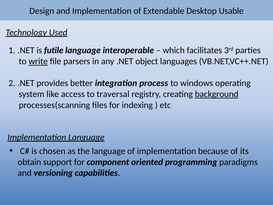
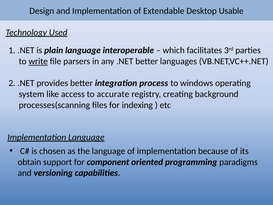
futile: futile -> plain (54, 50)
.NET object: object -> better (147, 61)
traversal: traversal -> accurate (113, 94)
background underline: present -> none (217, 94)
